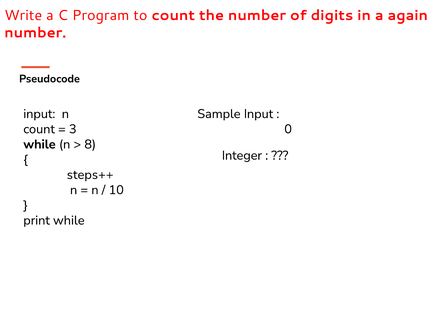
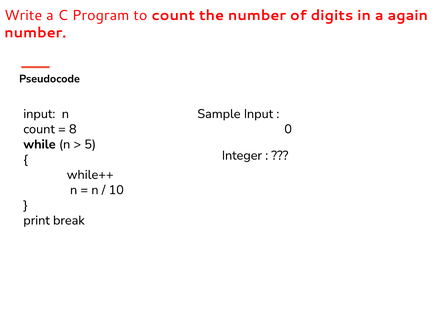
3: 3 -> 8 (73, 129)
8: 8 -> 5 (90, 144)
steps++: steps++ -> while++ (90, 175)
print while: while -> break (69, 221)
